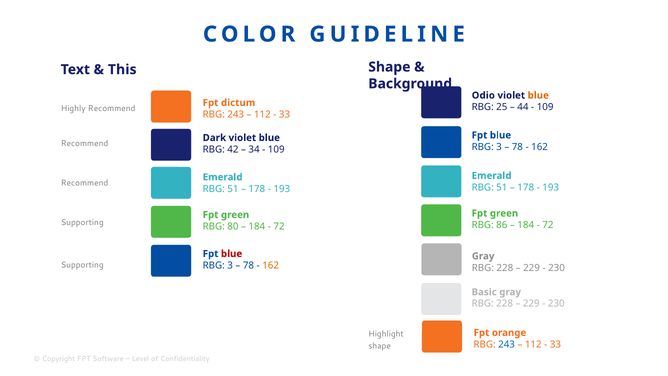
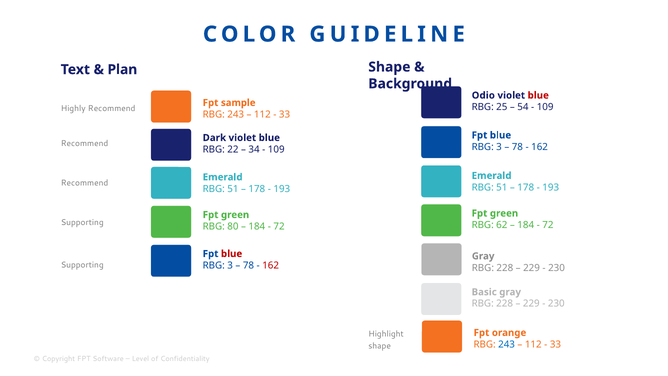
This: This -> Plan (122, 70)
blue colour: orange -> red (538, 95)
dictum: dictum -> sample (238, 103)
44: 44 -> 54 (523, 107)
42: 42 -> 22 (233, 149)
86: 86 -> 62 (502, 225)
162 colour: orange -> red (271, 265)
